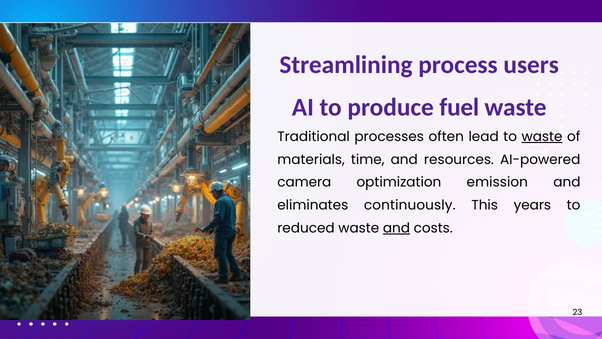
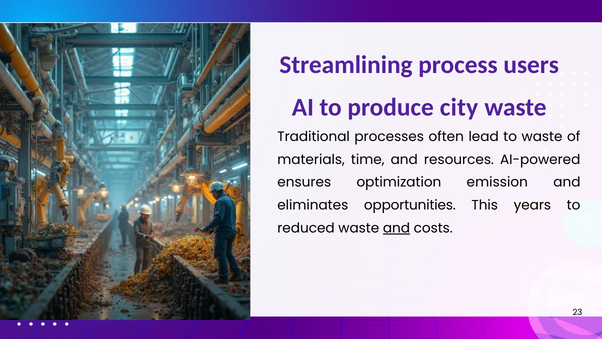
fuel: fuel -> city (459, 107)
waste underline: present -> none (542, 136)
camera: camera -> ensures (304, 182)
continuously: continuously -> opportunities (410, 205)
